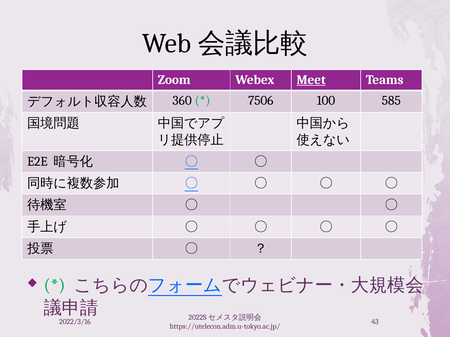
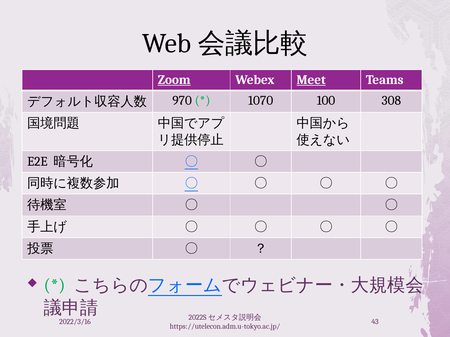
Zoom underline: none -> present (174, 80)
360: 360 -> 970 (182, 101)
7506: 7506 -> 1070 (261, 101)
585: 585 -> 308 (391, 101)
